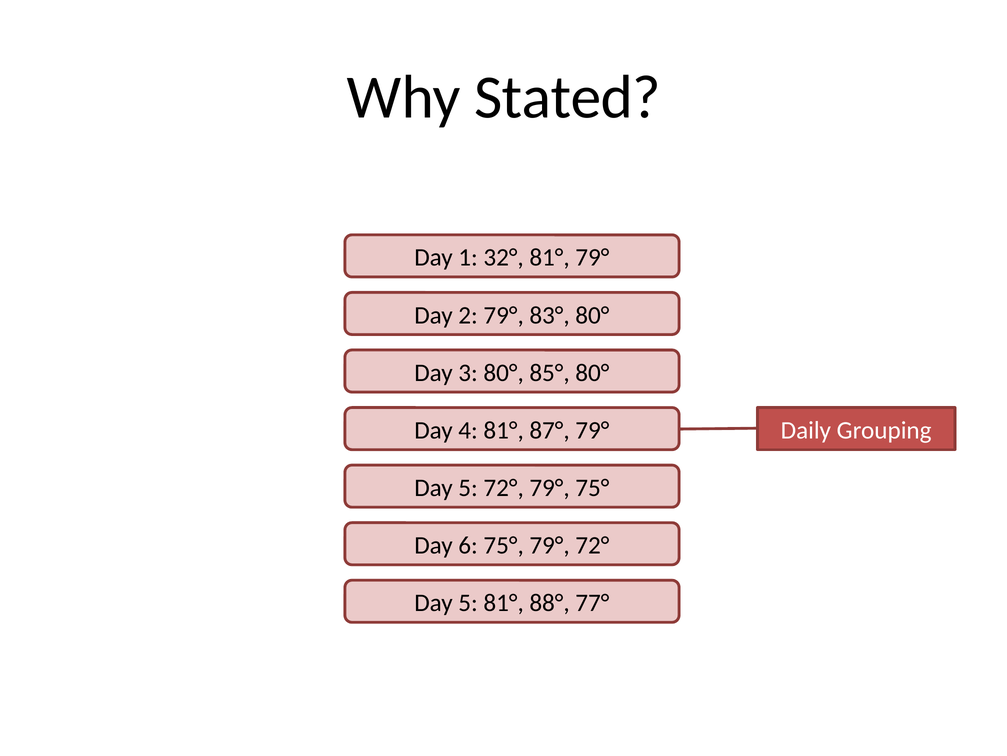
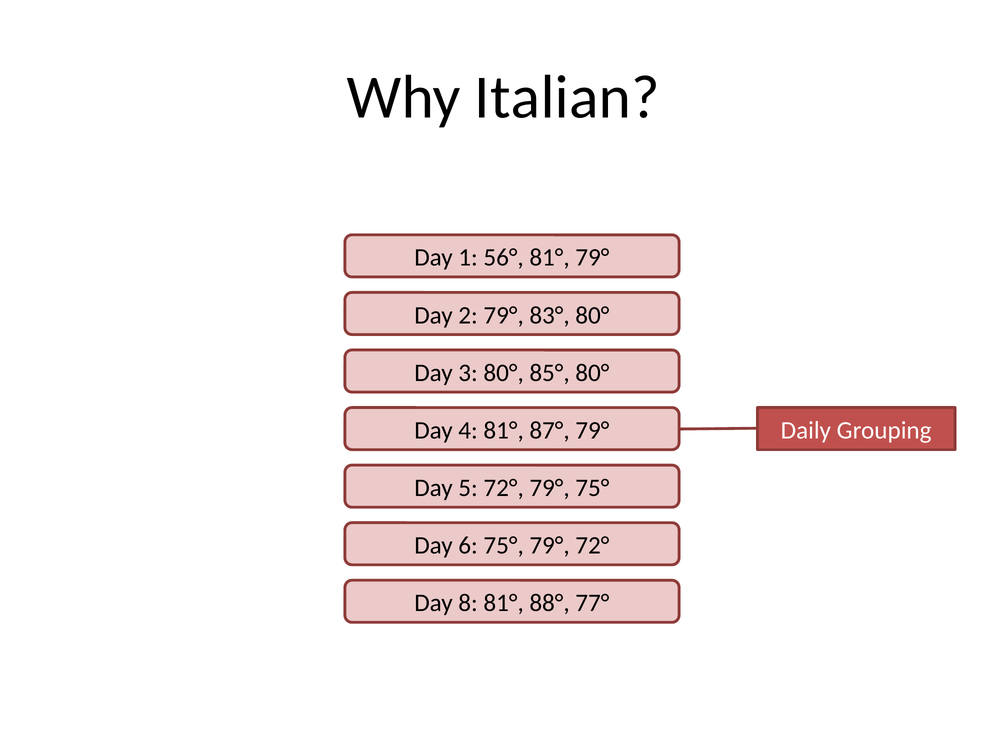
Stated: Stated -> Italian (567, 97)
32°: 32° -> 56° (504, 257)
5: 5 -> 8 (468, 602)
